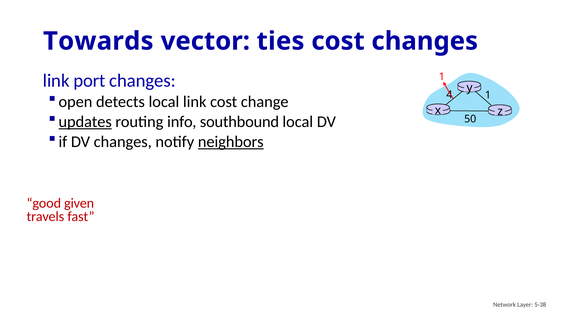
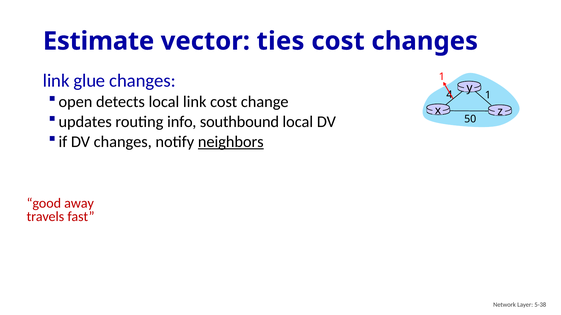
Towards: Towards -> Estimate (99, 41)
port: port -> glue (89, 81)
updates underline: present -> none (85, 122)
given: given -> away (79, 204)
